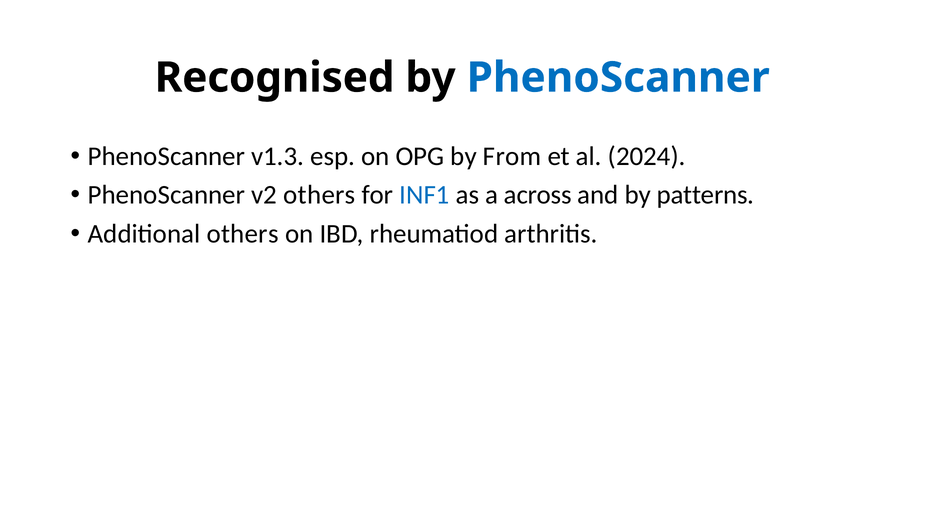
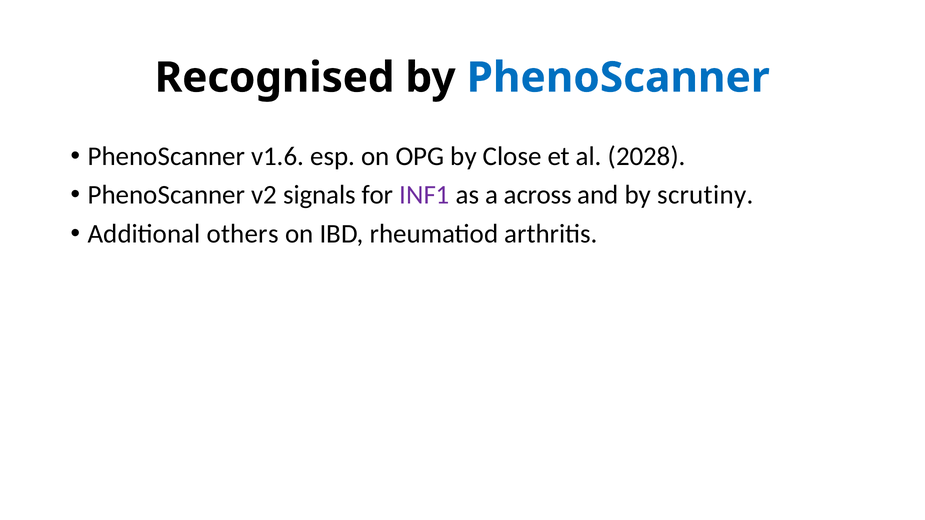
v1.3: v1.3 -> v1.6 (278, 156)
From: From -> Close (512, 156)
2024: 2024 -> 2028 (647, 156)
v2 others: others -> signals (320, 195)
INF1 colour: blue -> purple (424, 195)
patterns: patterns -> scrutiny (705, 195)
